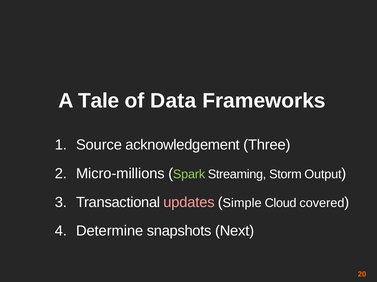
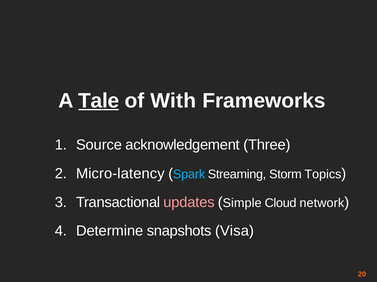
Tale underline: none -> present (99, 101)
Data: Data -> With (173, 101)
Micro-millions: Micro-millions -> Micro-latency (120, 174)
Spark colour: light green -> light blue (189, 175)
Output: Output -> Topics (323, 175)
covered: covered -> network (322, 203)
Next: Next -> Visa (234, 231)
